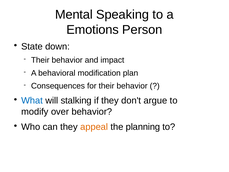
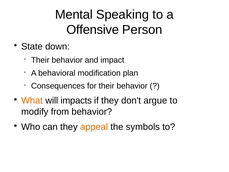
Emotions: Emotions -> Offensive (93, 30)
What colour: blue -> orange (32, 100)
stalking: stalking -> impacts (76, 100)
over: over -> from (60, 111)
planning: planning -> symbols (143, 127)
